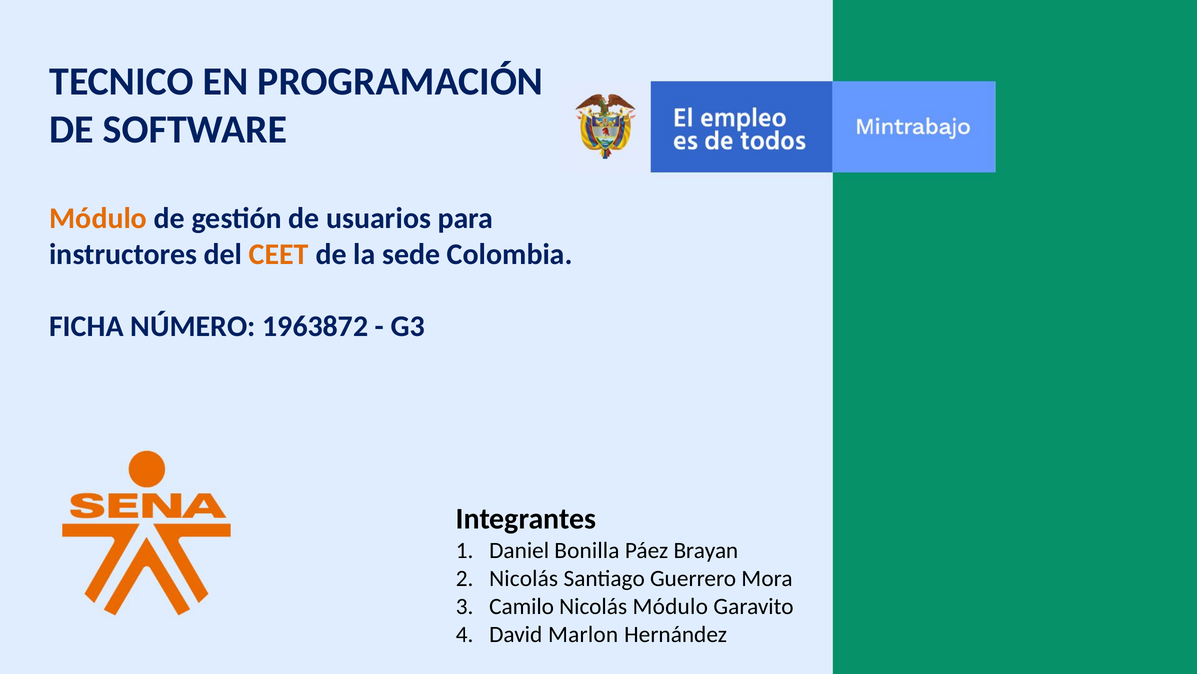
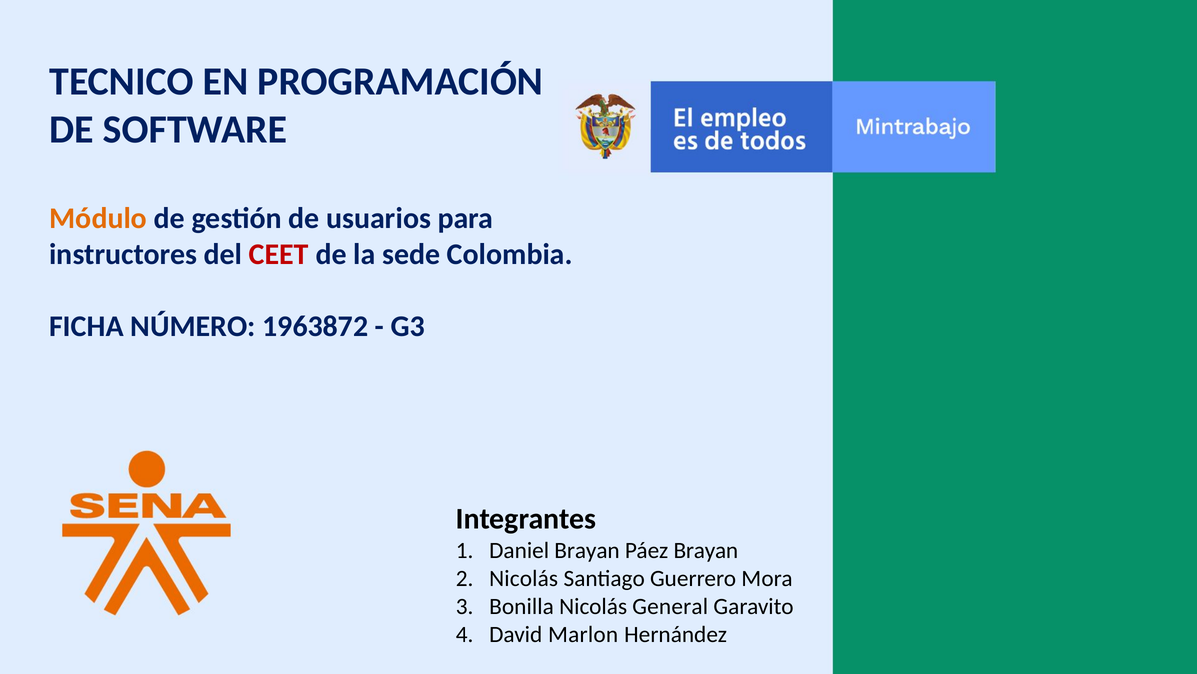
CEET colour: orange -> red (279, 254)
Daniel Bonilla: Bonilla -> Brayan (587, 550)
Camilo: Camilo -> Bonilla (522, 606)
Nicolás Módulo: Módulo -> General (670, 606)
